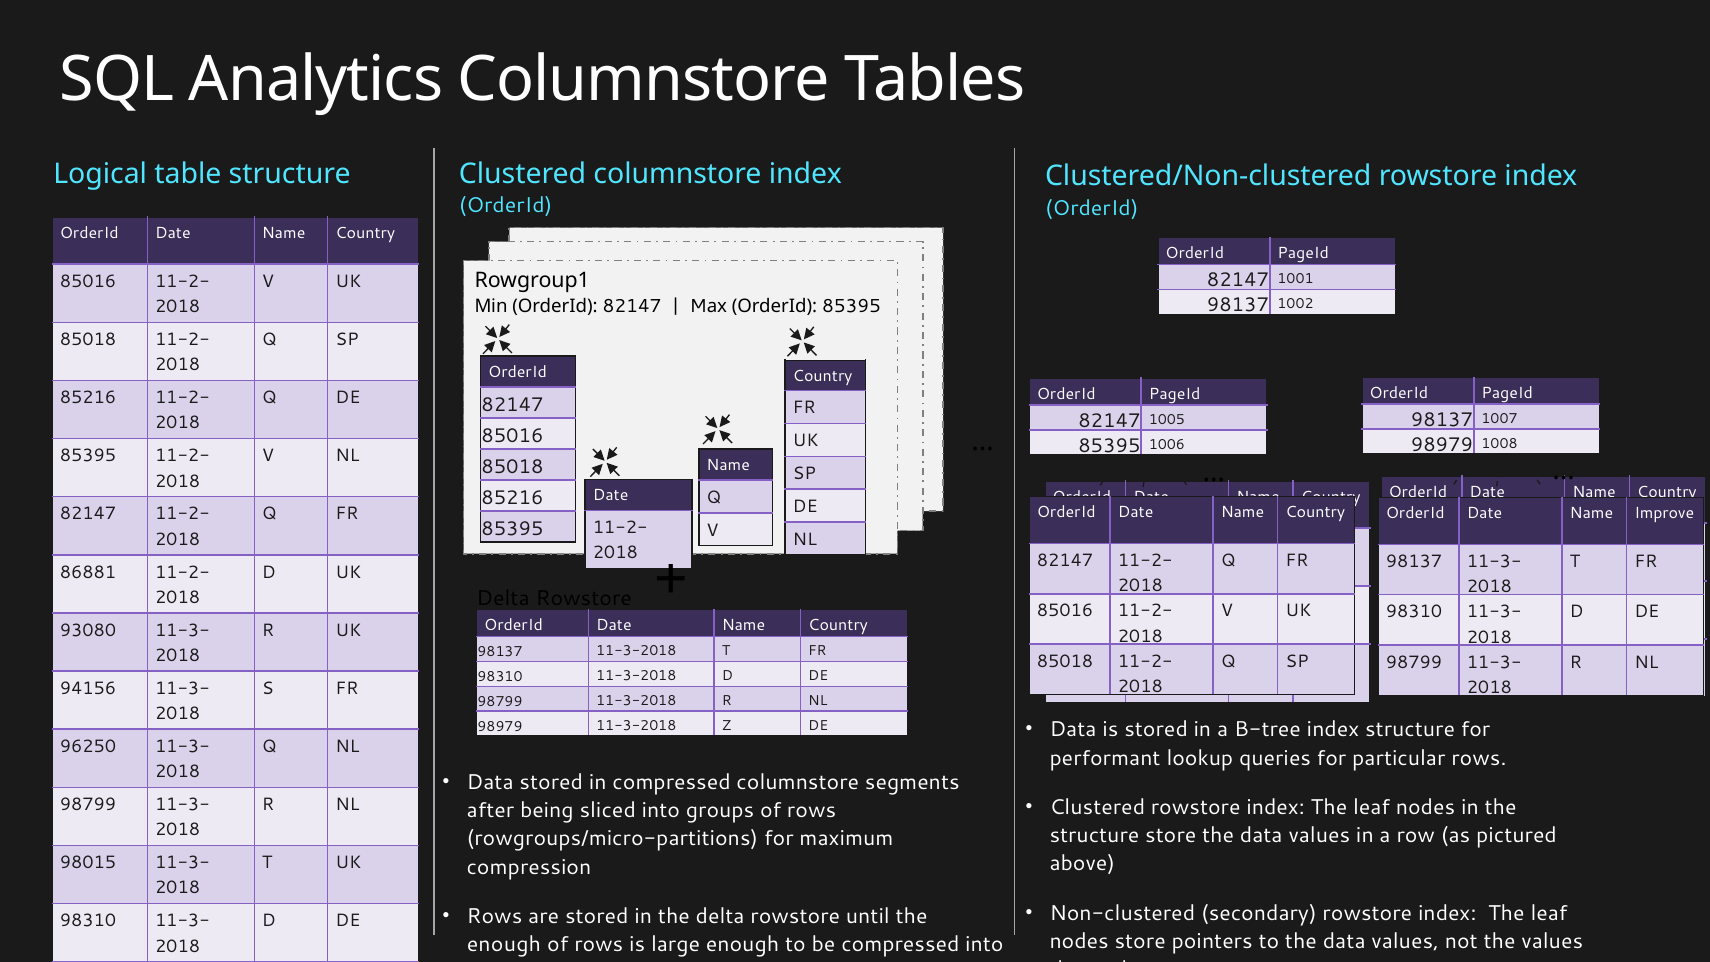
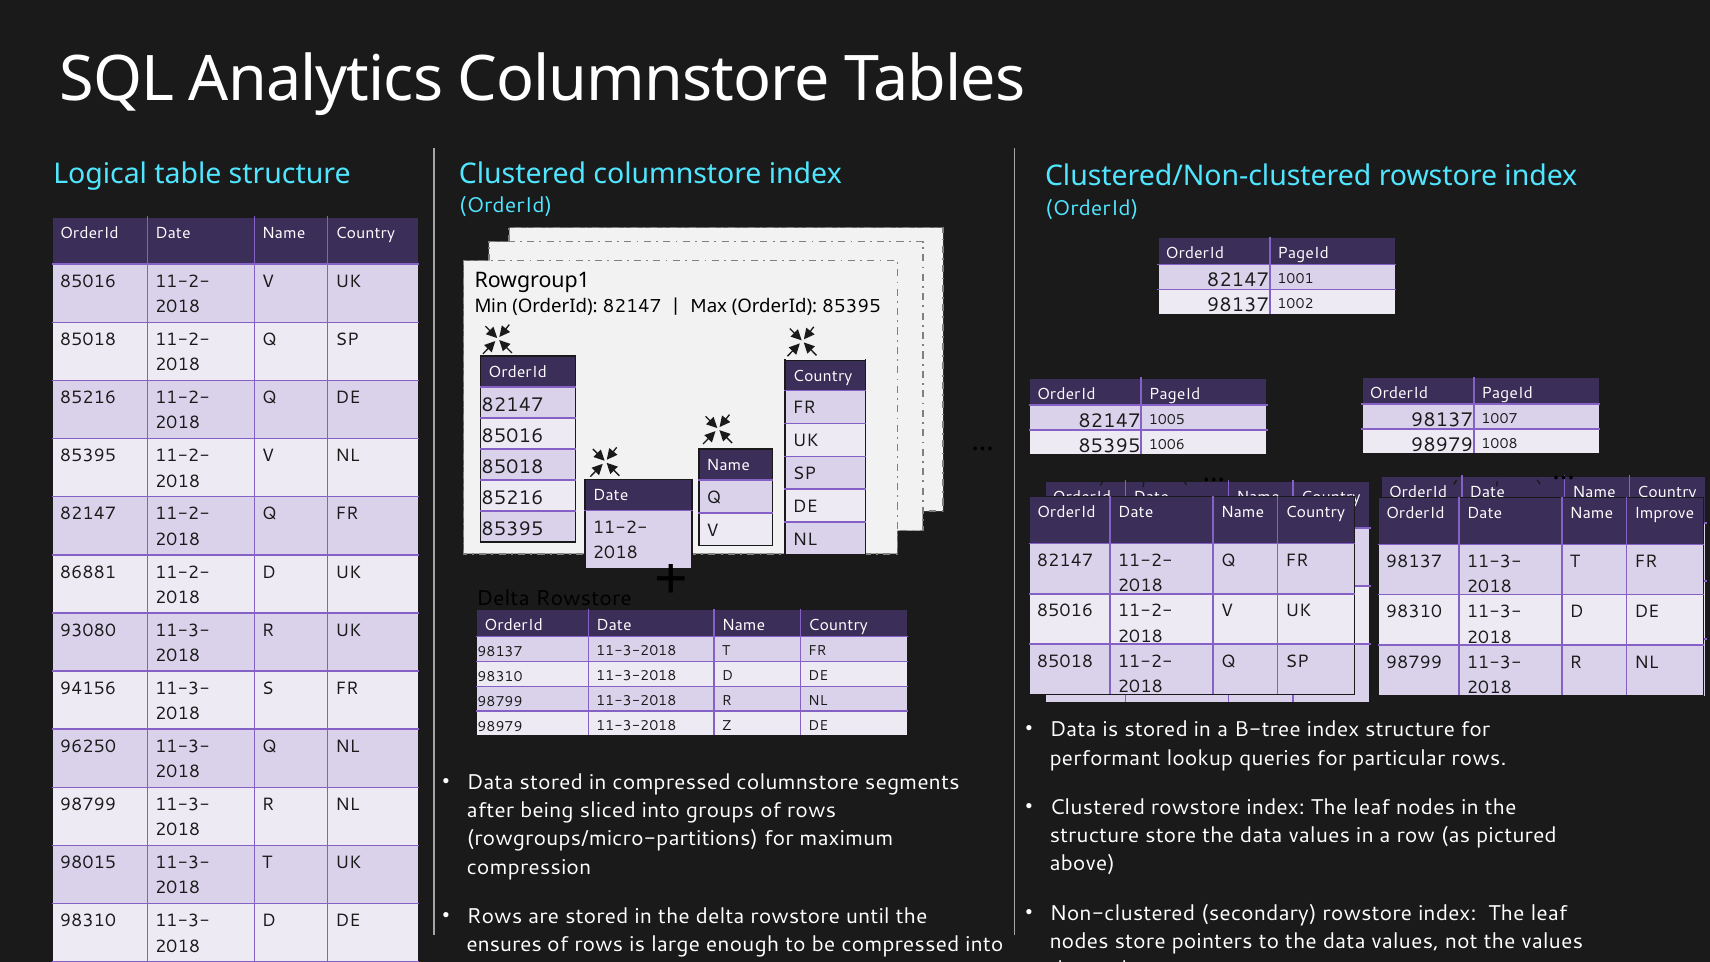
enough: enough -> ensures (504, 945)
